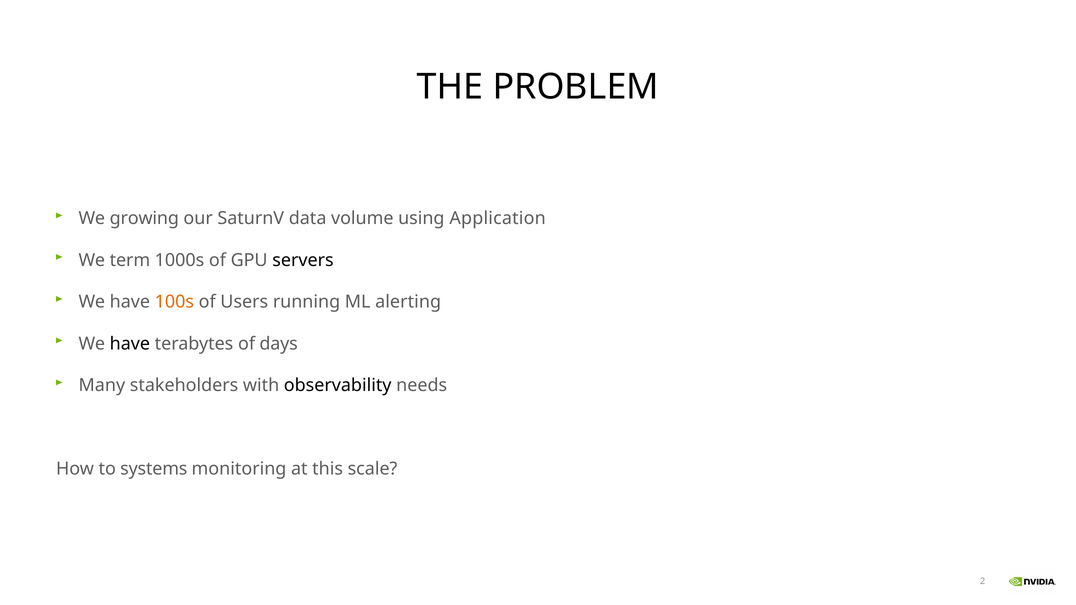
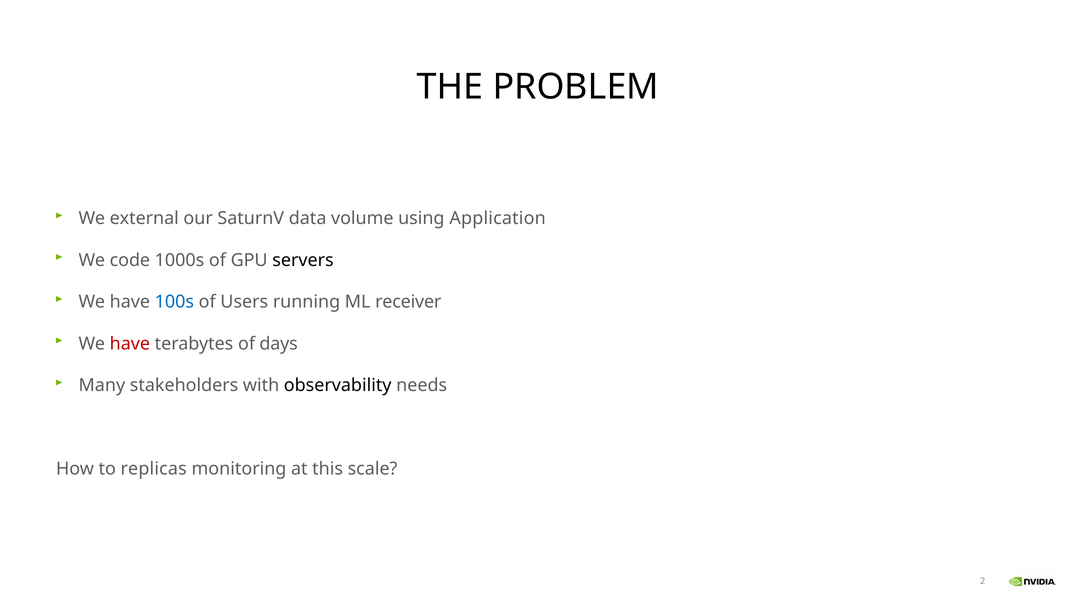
growing: growing -> external (144, 218)
term: term -> code (130, 260)
100s colour: orange -> blue (174, 302)
alerting: alerting -> receiver (408, 302)
have colour: black -> red (130, 344)
systems: systems -> replicas (154, 469)
